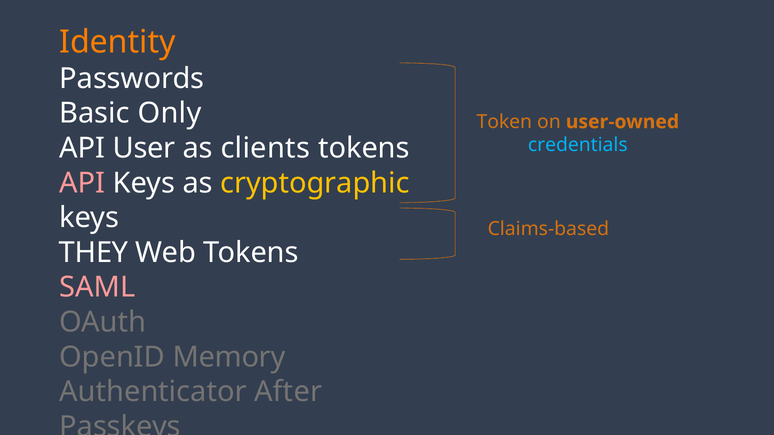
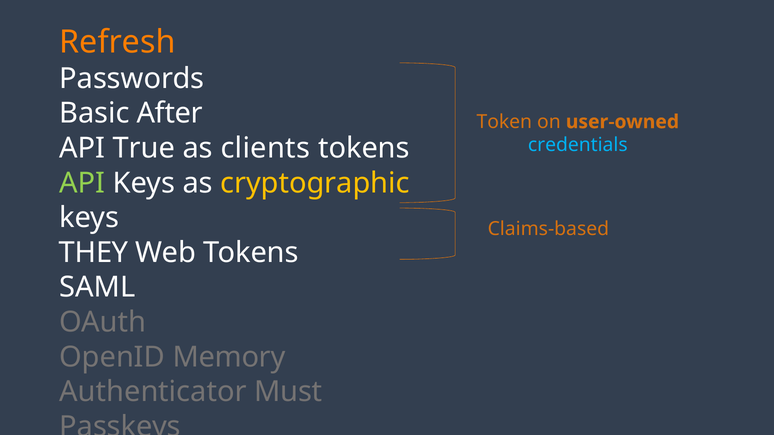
Identity: Identity -> Refresh (117, 42)
Only: Only -> After (170, 113)
User: User -> True (144, 148)
API colour: pink -> light green (82, 183)
SAML colour: pink -> white (97, 288)
After: After -> Must (288, 392)
